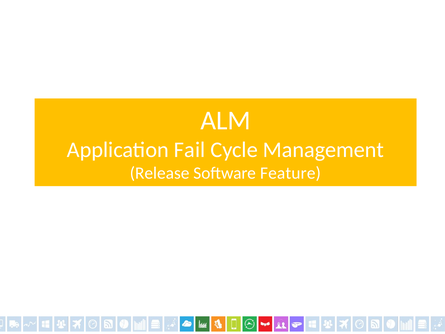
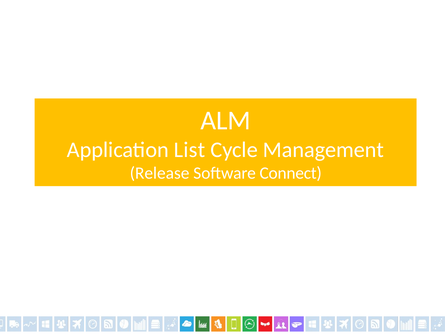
Fail: Fail -> List (190, 150)
Feature: Feature -> Connect (291, 173)
